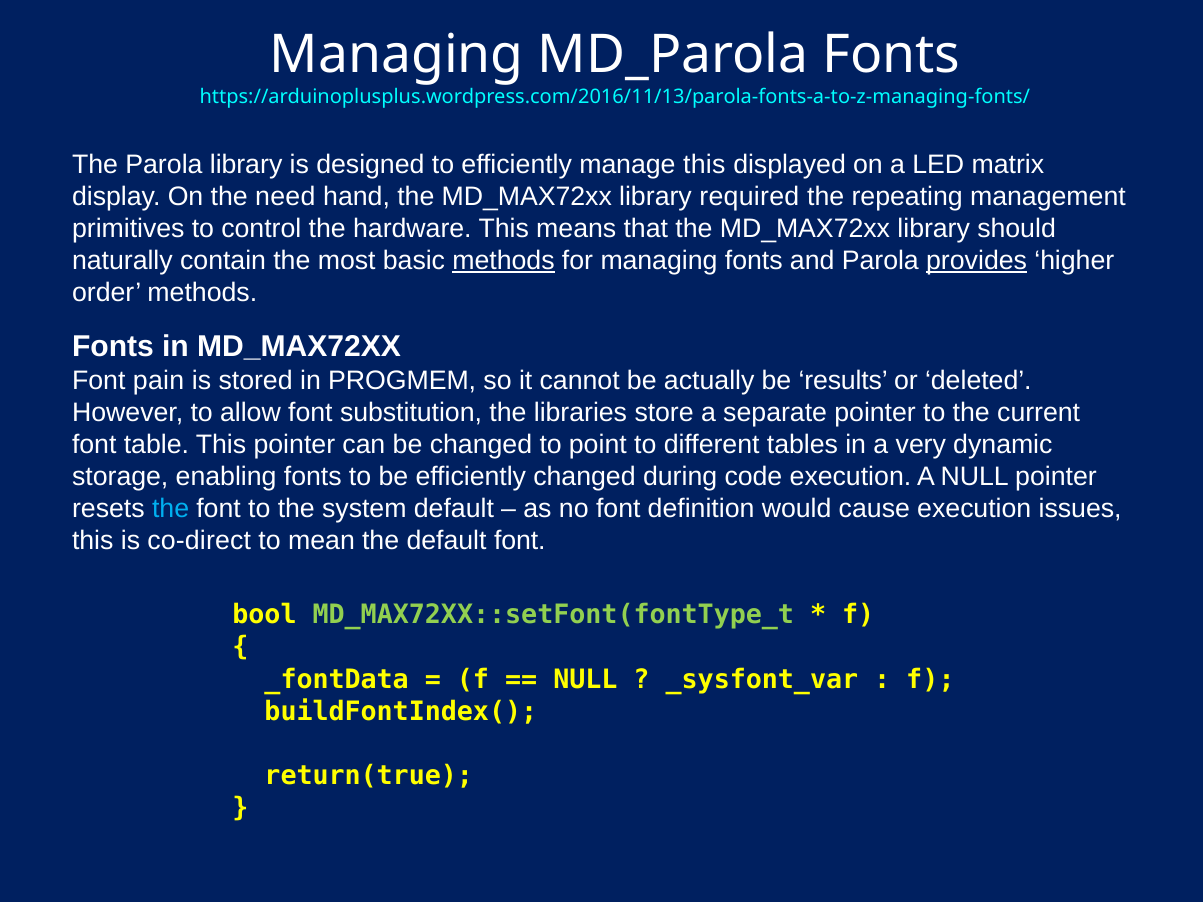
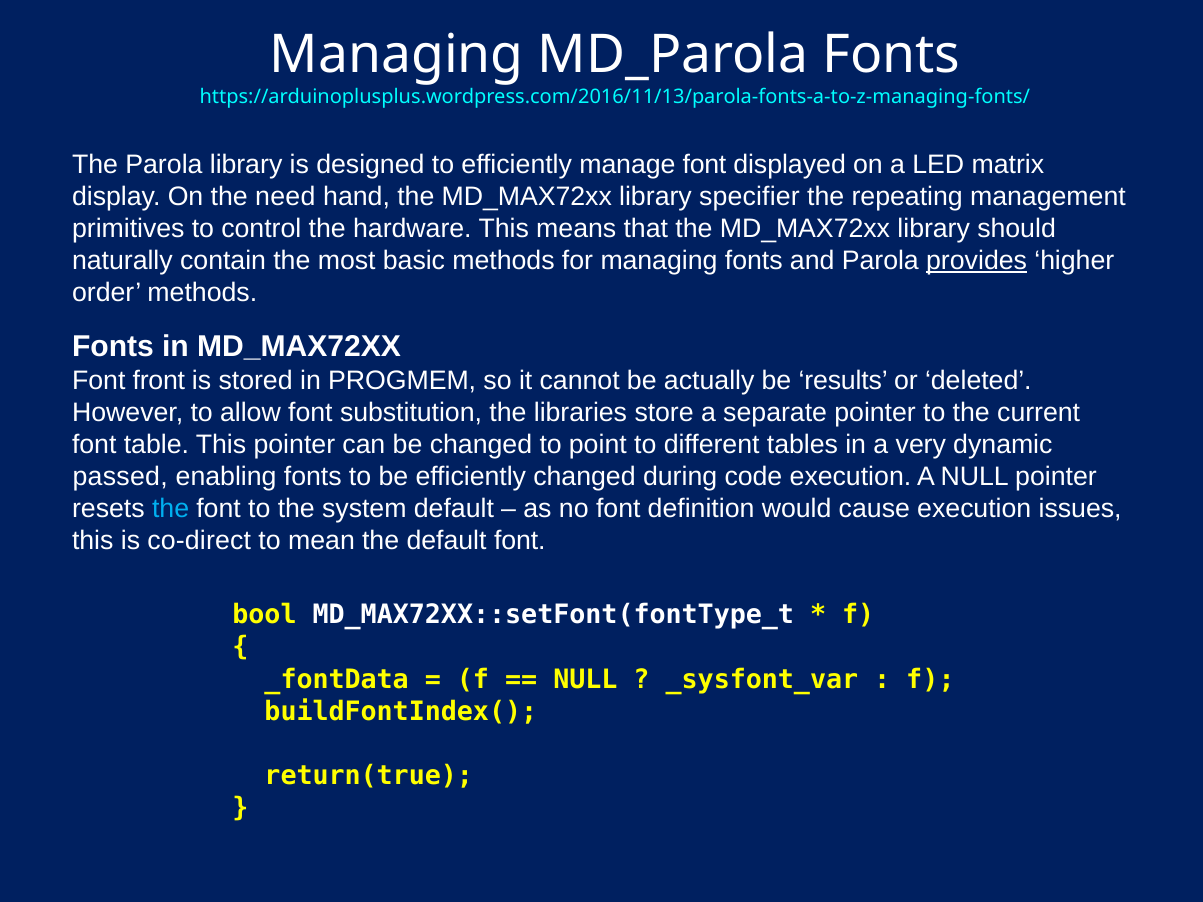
manage this: this -> font (705, 164)
required: required -> specifier (749, 196)
methods underline: present -> none (504, 260)
pain: pain -> front (159, 381)
storage: storage -> passed (120, 477)
MD_MAX72XX::setFont(fontType_t colour: light green -> white (553, 615)
